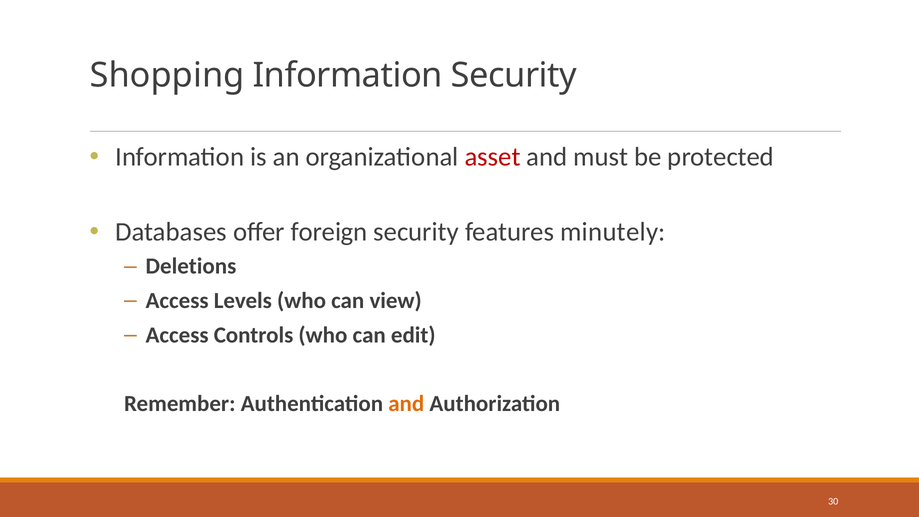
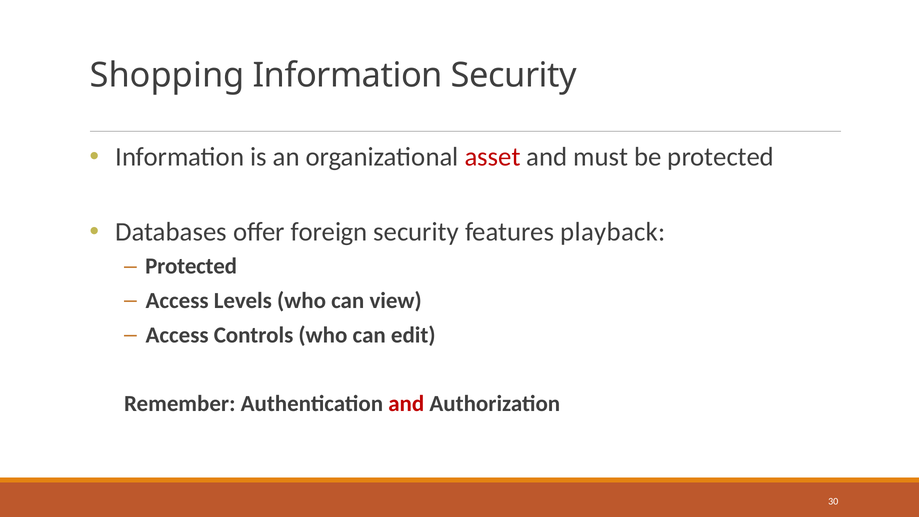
minutely: minutely -> playback (613, 232)
Deletions: Deletions -> Protected (191, 266)
and colour: orange -> red (406, 404)
